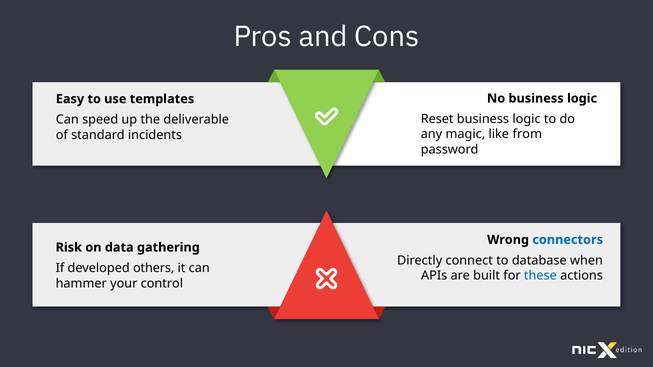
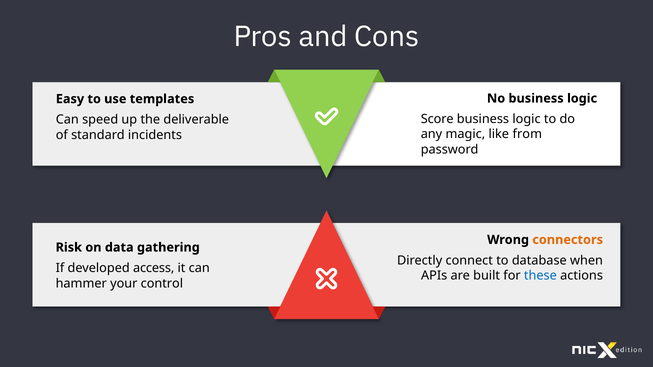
Reset: Reset -> Score (437, 119)
connectors colour: blue -> orange (568, 240)
others: others -> access (154, 268)
